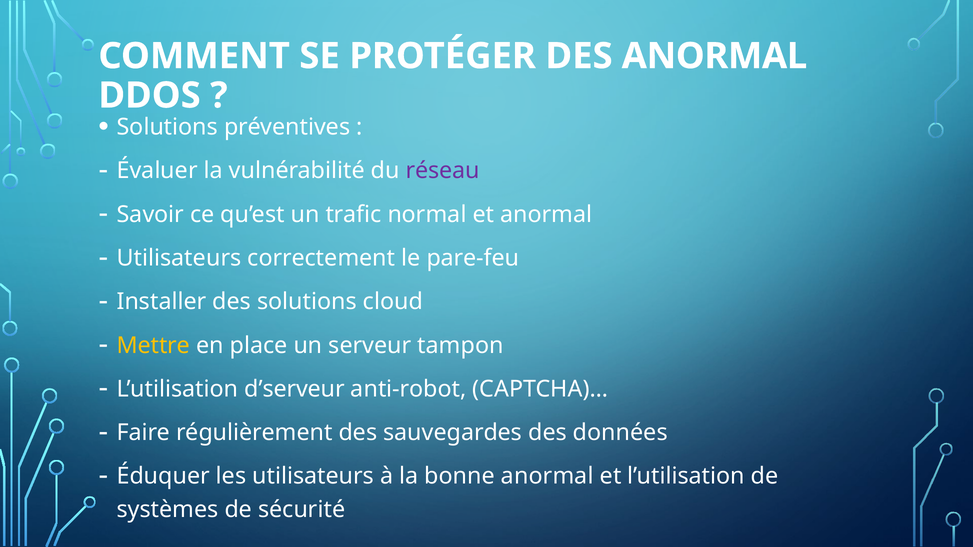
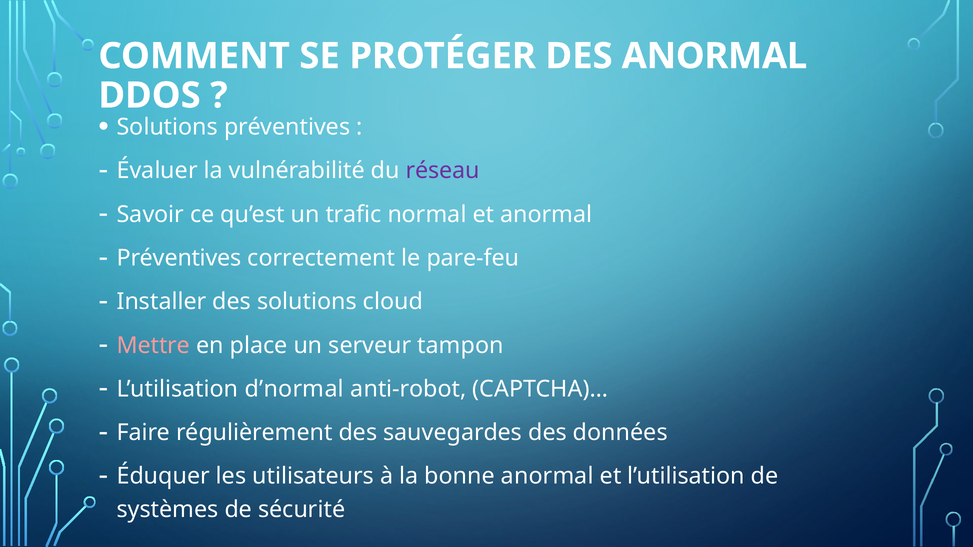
Utilisateurs: Utilisateurs -> Préventives (179, 258)
Mettre colour: yellow -> pink (153, 346)
d’serveur: d’serveur -> d’normal (294, 389)
